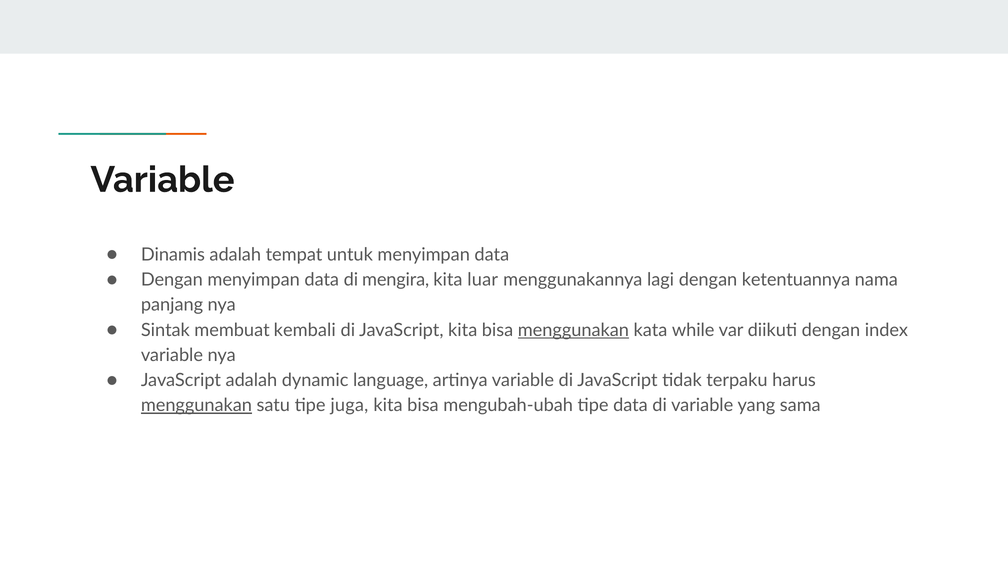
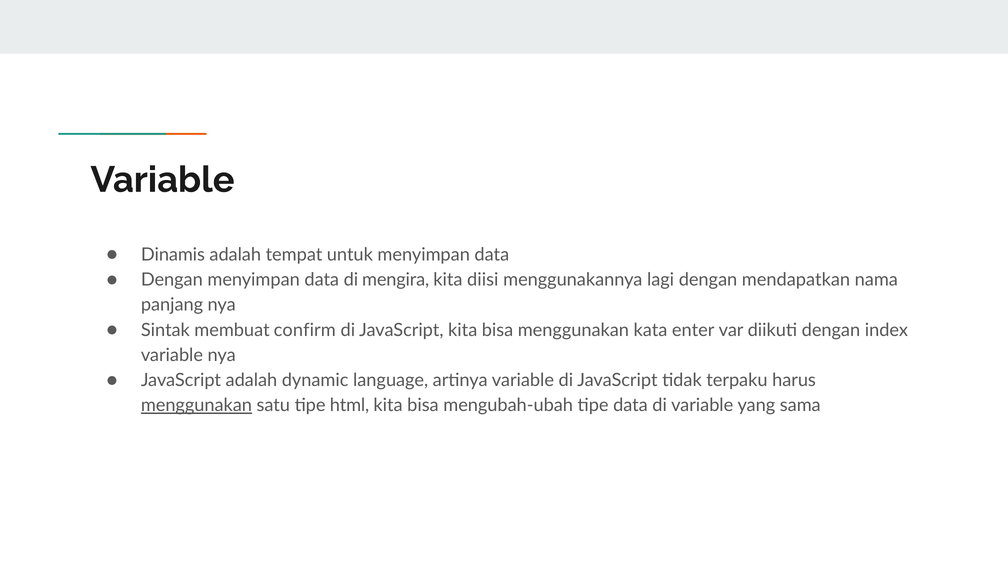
luar: luar -> diisi (483, 280)
ketentuannya: ketentuannya -> mendapatkan (796, 280)
kembali: kembali -> confirm (305, 330)
menggunakan underline: present -> none (573, 330)
while: while -> enter (693, 330)
juga: juga -> html (350, 405)
